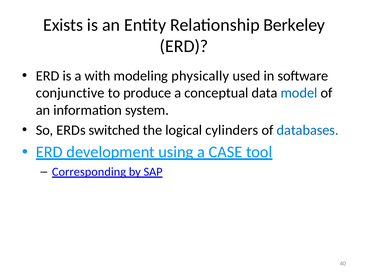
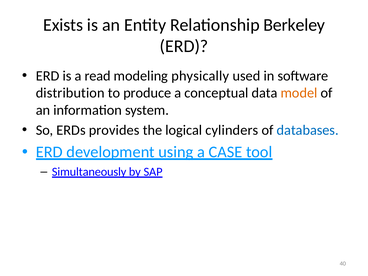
with: with -> read (98, 76)
conjunctive: conjunctive -> distribution (70, 93)
model colour: blue -> orange (299, 93)
switched: switched -> provides (114, 130)
Corresponding: Corresponding -> Simultaneously (89, 172)
